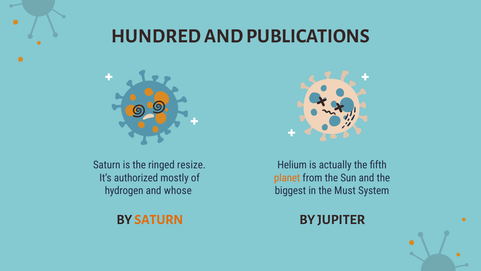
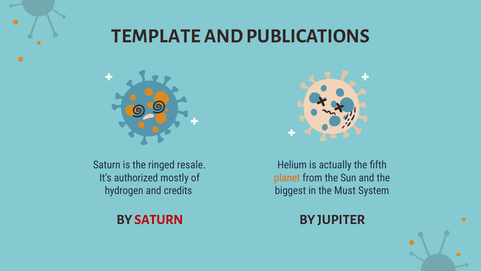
HUNDRED: HUNDRED -> TEMPLATE (156, 36)
resize: resize -> resale (191, 165)
whose: whose -> credits (178, 190)
SATURN colour: orange -> red (159, 219)
